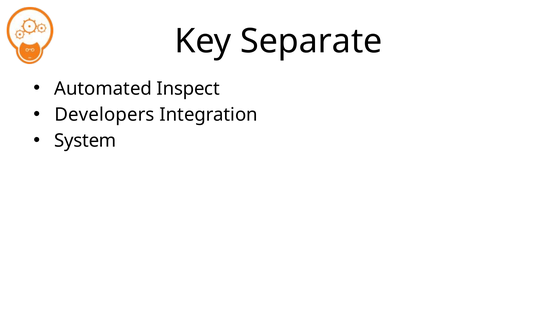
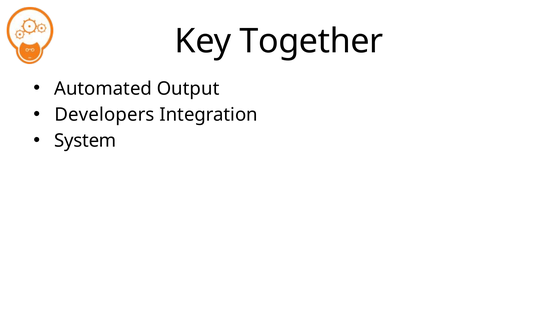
Separate: Separate -> Together (311, 41)
Inspect: Inspect -> Output (188, 88)
